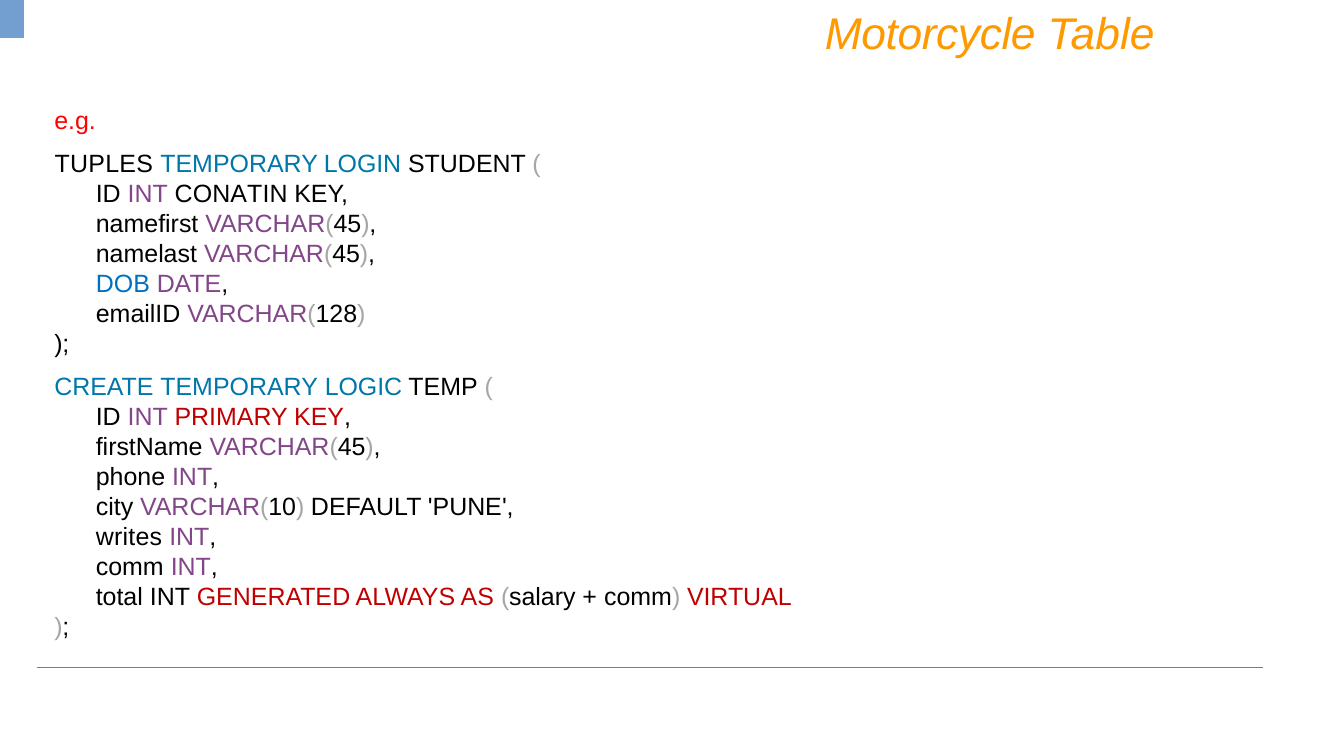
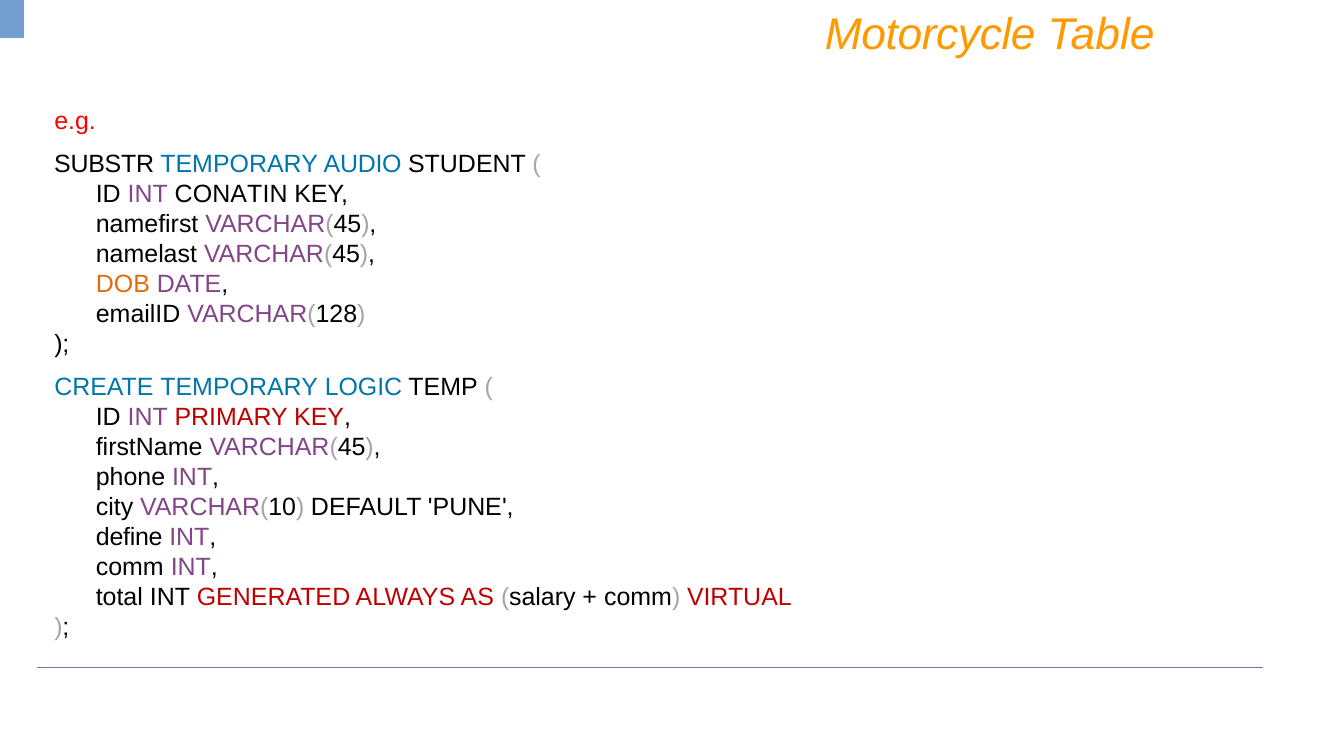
TUPLES: TUPLES -> SUBSTR (104, 164)
LOGIN: LOGIN -> AUDIO (363, 164)
DOB colour: blue -> orange (123, 284)
writes: writes -> define (129, 537)
